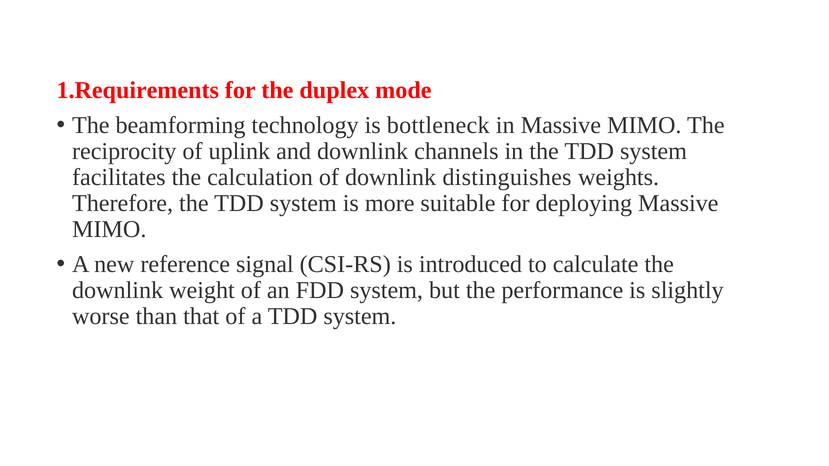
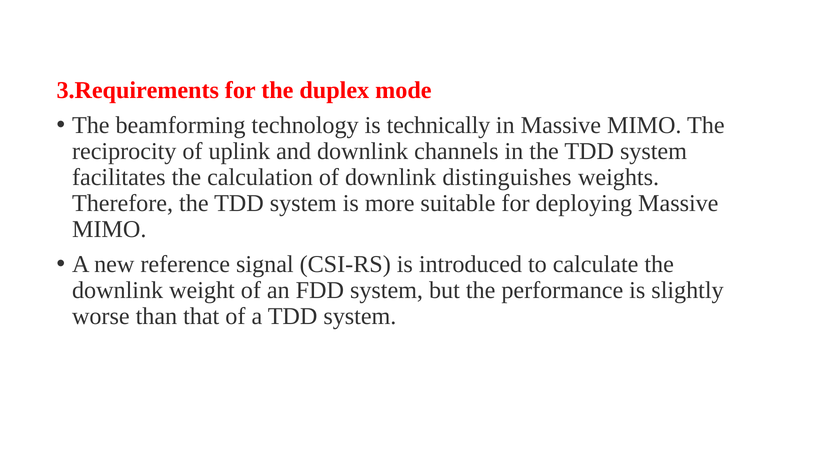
1.Requirements: 1.Requirements -> 3.Requirements (138, 90)
bottleneck: bottleneck -> technically (438, 125)
